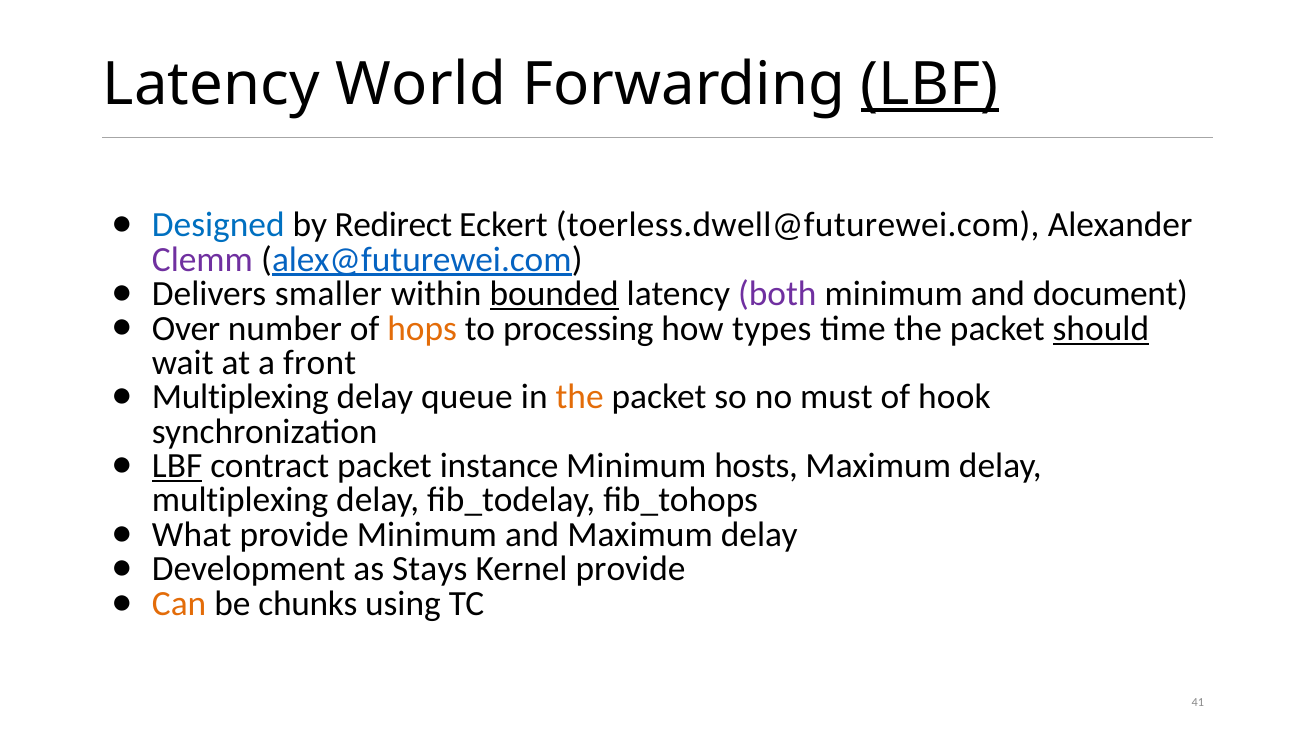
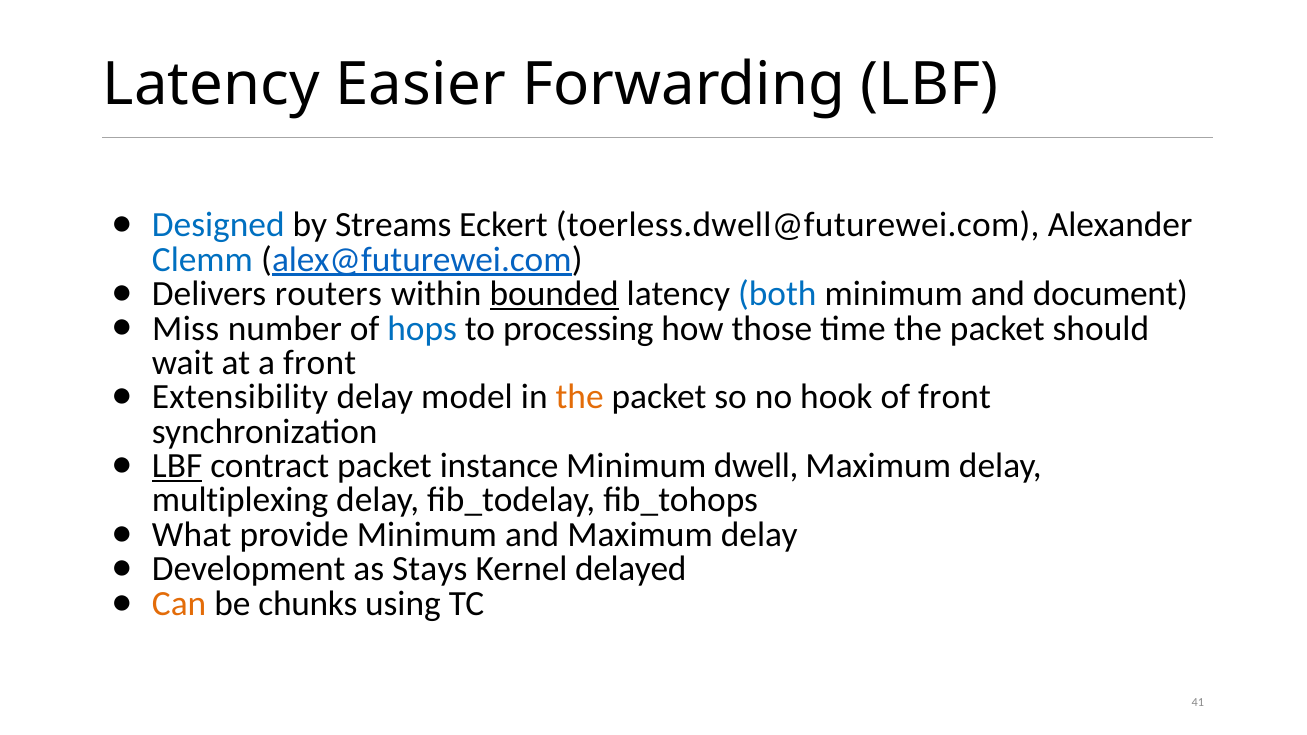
World: World -> Easier (421, 84)
LBF underline: present -> none (930, 84)
Redirect: Redirect -> Streams (393, 225)
Clemm colour: purple -> blue (202, 260)
smaller: smaller -> routers (328, 294)
both colour: purple -> blue (777, 294)
Over: Over -> Miss (186, 328)
hops colour: orange -> blue (422, 328)
types: types -> those (772, 328)
should underline: present -> none (1101, 328)
Multiplexing: Multiplexing -> Extensibility (240, 397)
queue: queue -> model (467, 397)
must: must -> hook (836, 397)
of hook: hook -> front (954, 397)
hosts: hosts -> dwell (756, 466)
Kernel provide: provide -> delayed (631, 569)
